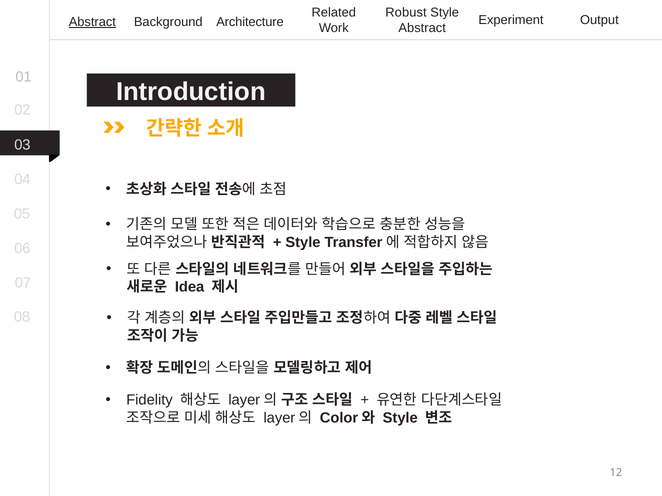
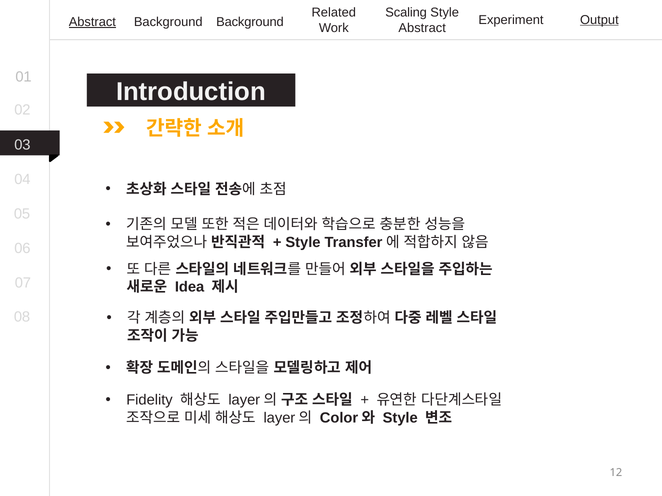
Robust: Robust -> Scaling (406, 13)
Output underline: none -> present (599, 20)
Background Architecture: Architecture -> Background (250, 22)
